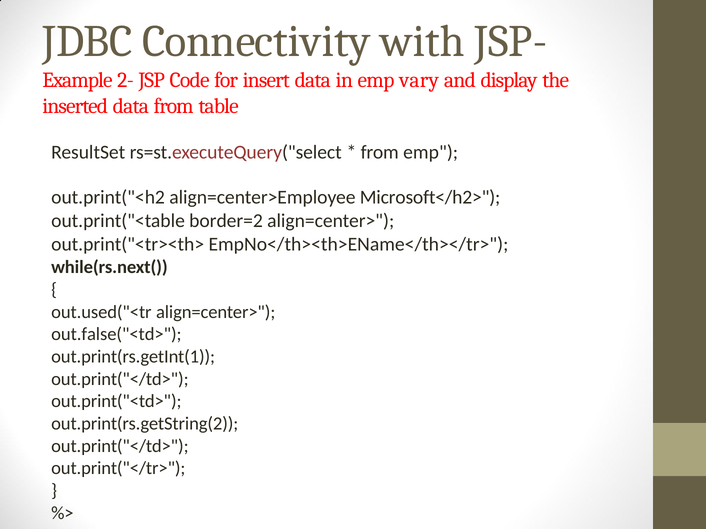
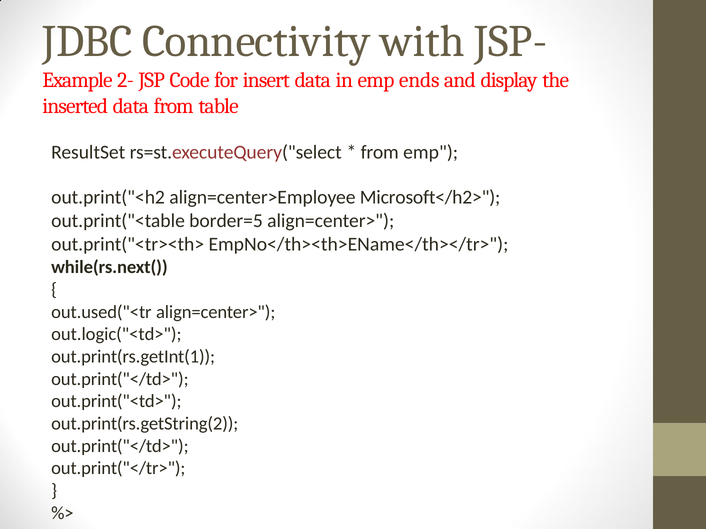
vary: vary -> ends (419, 80)
border=2: border=2 -> border=5 (226, 221)
out.false("<td>: out.false("<td> -> out.logic("<td> (116, 335)
